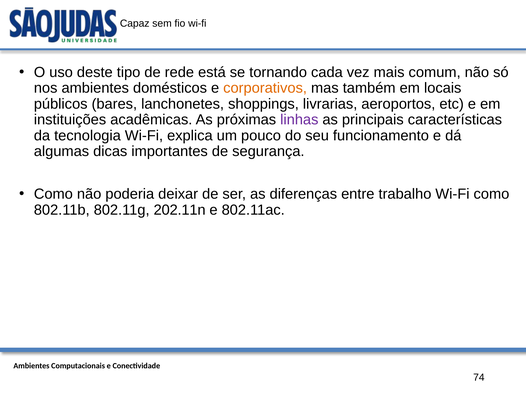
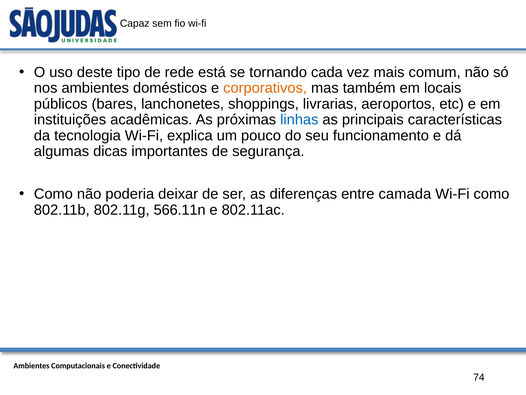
linhas colour: purple -> blue (299, 120)
trabalho: trabalho -> camada (405, 194)
202.11n: 202.11n -> 566.11n (180, 210)
